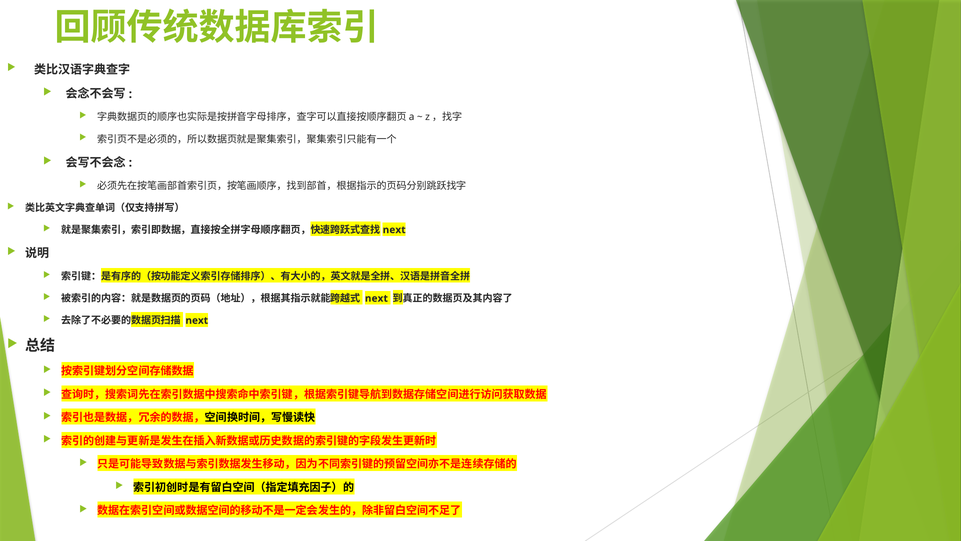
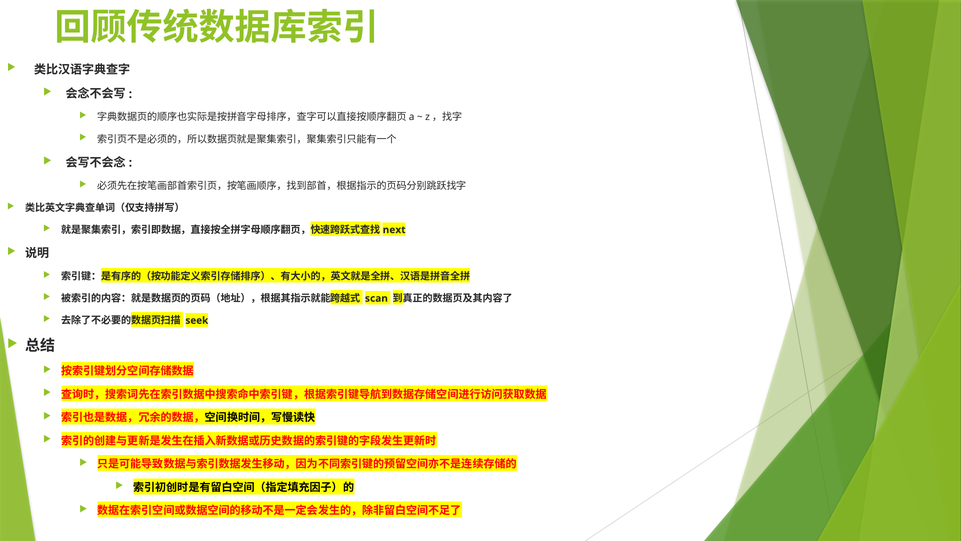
next: next -> scan (376, 298)
next: next -> seek (197, 320)
